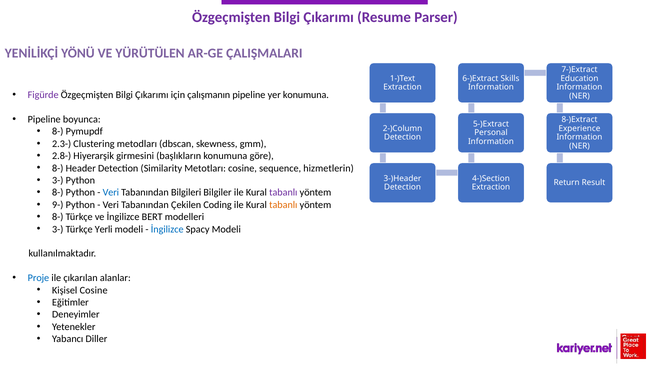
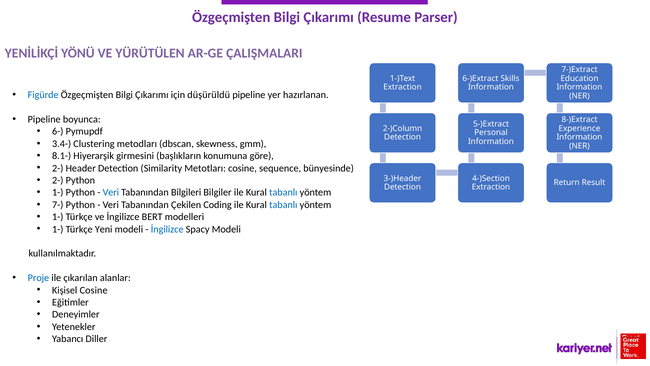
Figürde colour: purple -> blue (43, 95)
çalışmanın: çalışmanın -> düşürüldü (209, 95)
yer konumuna: konumuna -> hazırlanan (306, 95)
8-: 8- -> 6- (58, 131)
2.3-: 2.3- -> 3.4- (62, 144)
2.8-: 2.8- -> 8.1- (62, 156)
8-: 8- -> 2- (58, 168)
hizmetlerin: hizmetlerin -> bünyesinde (329, 168)
3-: 3- -> 2- (58, 180)
8-: 8- -> 1- (58, 192)
tabanlı colour: purple -> blue (283, 192)
9-: 9- -> 7- (58, 205)
tabanlı colour: orange -> blue (283, 205)
8-: 8- -> 1- (58, 217)
3-: 3- -> 1- (58, 229)
Yerli: Yerli -> Yeni (104, 229)
